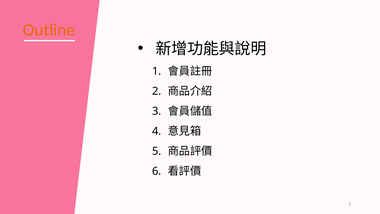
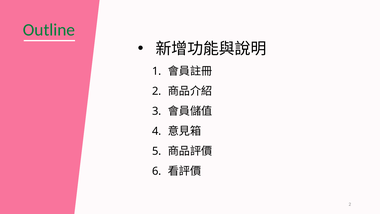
Outline colour: orange -> green (49, 30)
